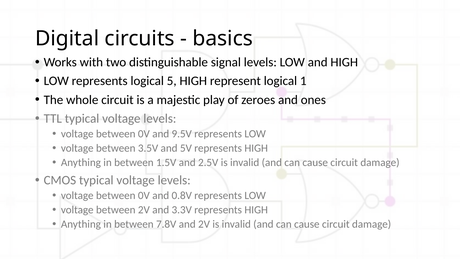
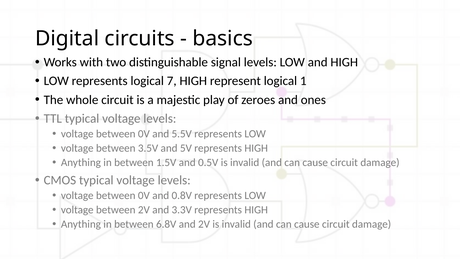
5: 5 -> 7 (172, 81)
9.5V: 9.5V -> 5.5V (182, 134)
2.5V: 2.5V -> 0.5V (208, 162)
7.8V: 7.8V -> 6.8V (166, 224)
